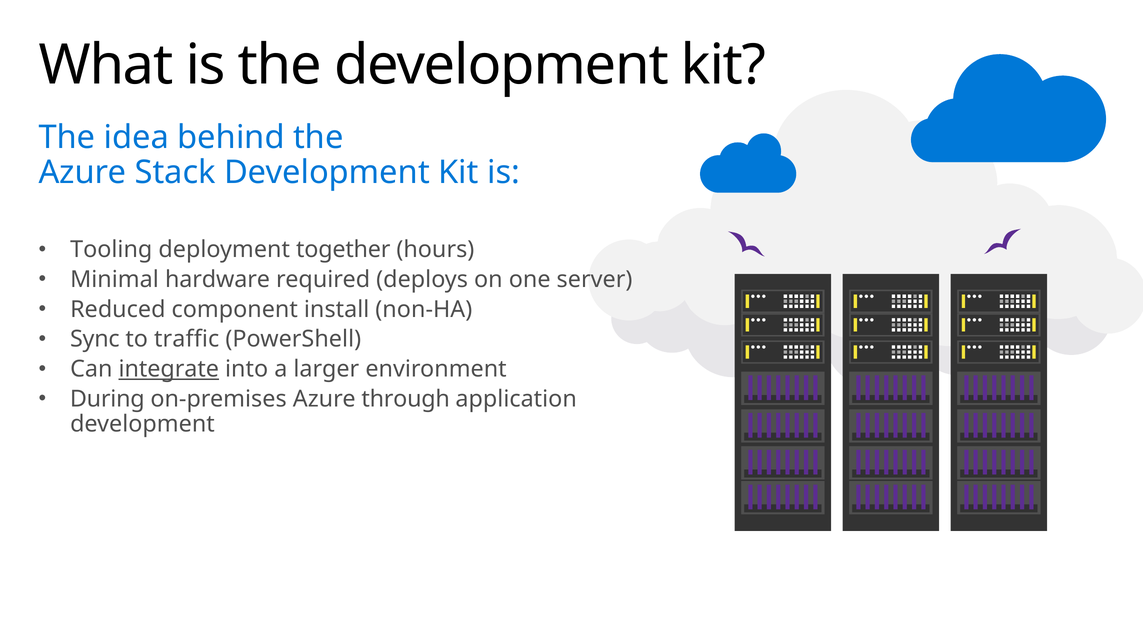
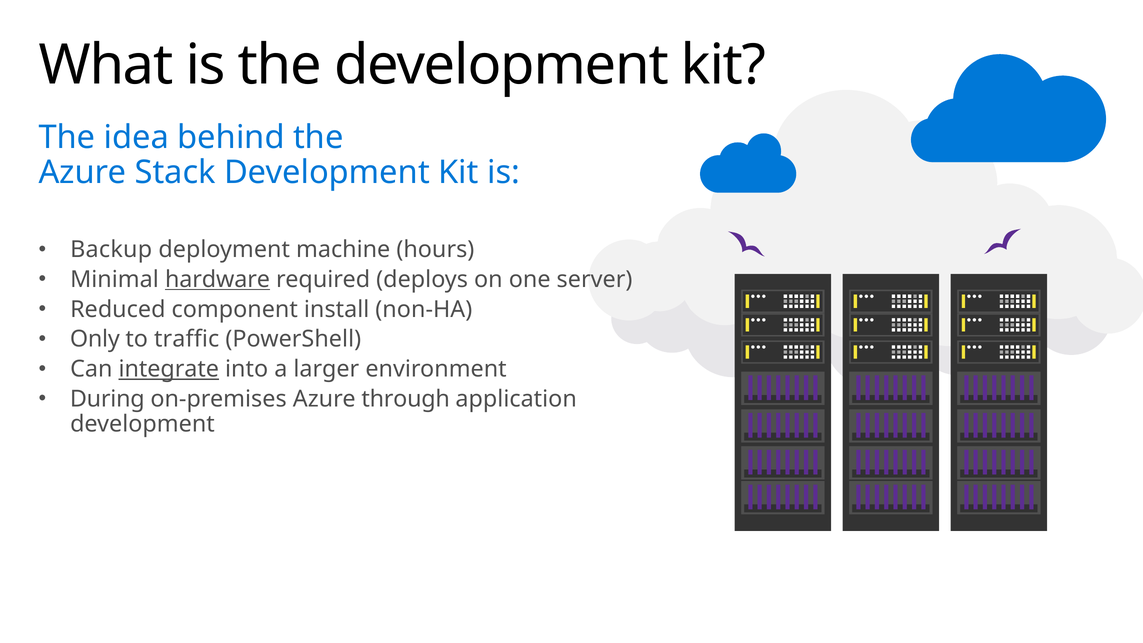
Tooling: Tooling -> Backup (111, 249)
together: together -> machine (343, 249)
hardware underline: none -> present (218, 279)
Sync: Sync -> Only (95, 339)
